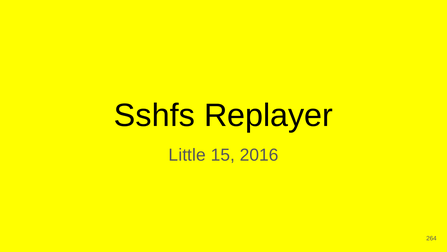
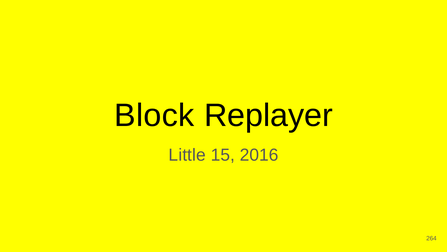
Sshfs: Sshfs -> Block (154, 115)
